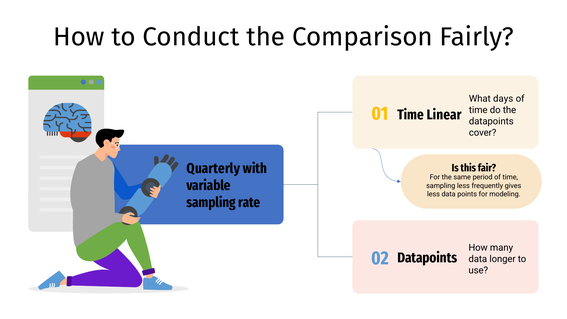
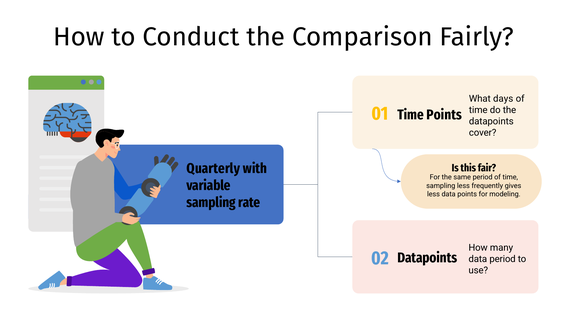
Time Linear: Linear -> Points (444, 115)
data longer: longer -> period (503, 259)
